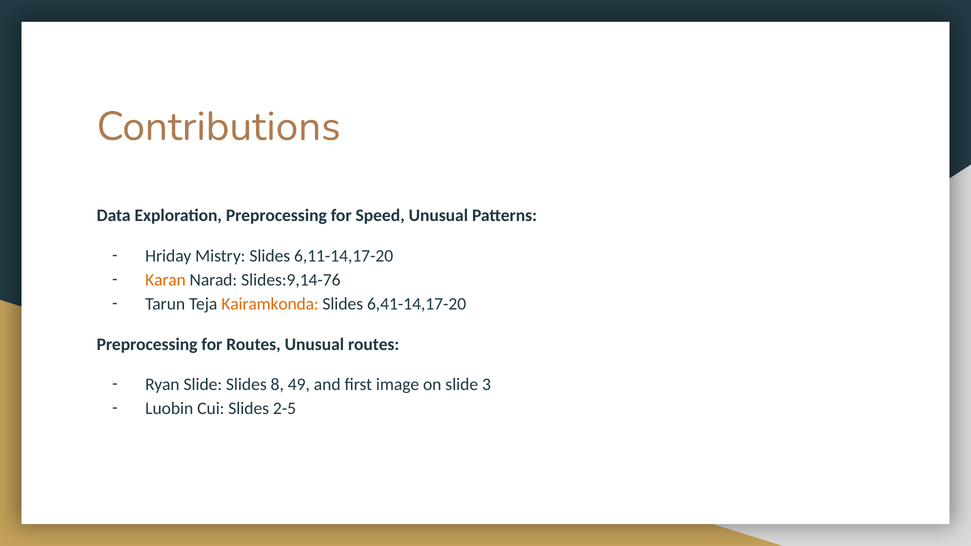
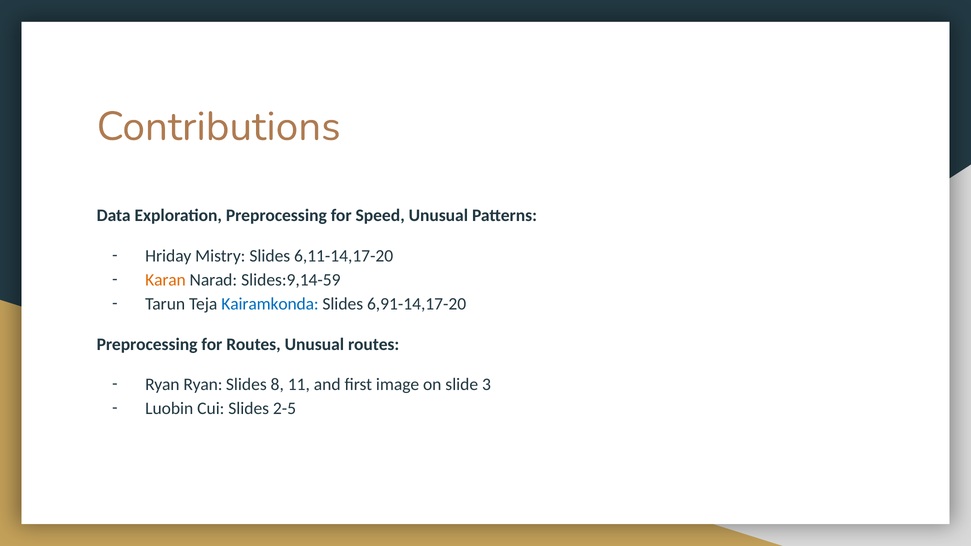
Slides:9,14-76: Slides:9,14-76 -> Slides:9,14-59 (291, 280)
Kairamkonda colour: orange -> blue (270, 304)
6,41-14,17-20: 6,41-14,17-20 -> 6,91-14,17-20 (417, 304)
Ryan Slide: Slide -> Ryan (203, 385)
49: 49 -> 11 (299, 385)
